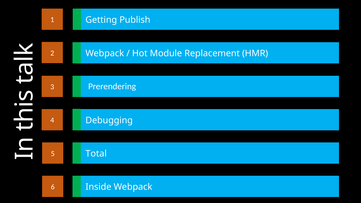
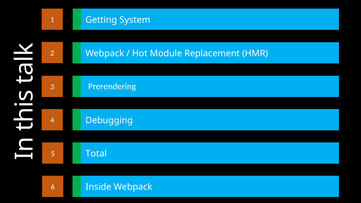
Publish: Publish -> System (135, 20)
